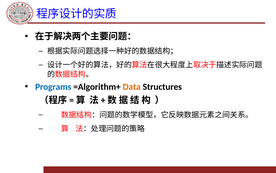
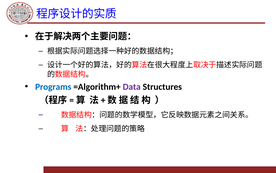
Data colour: orange -> purple (132, 87)
